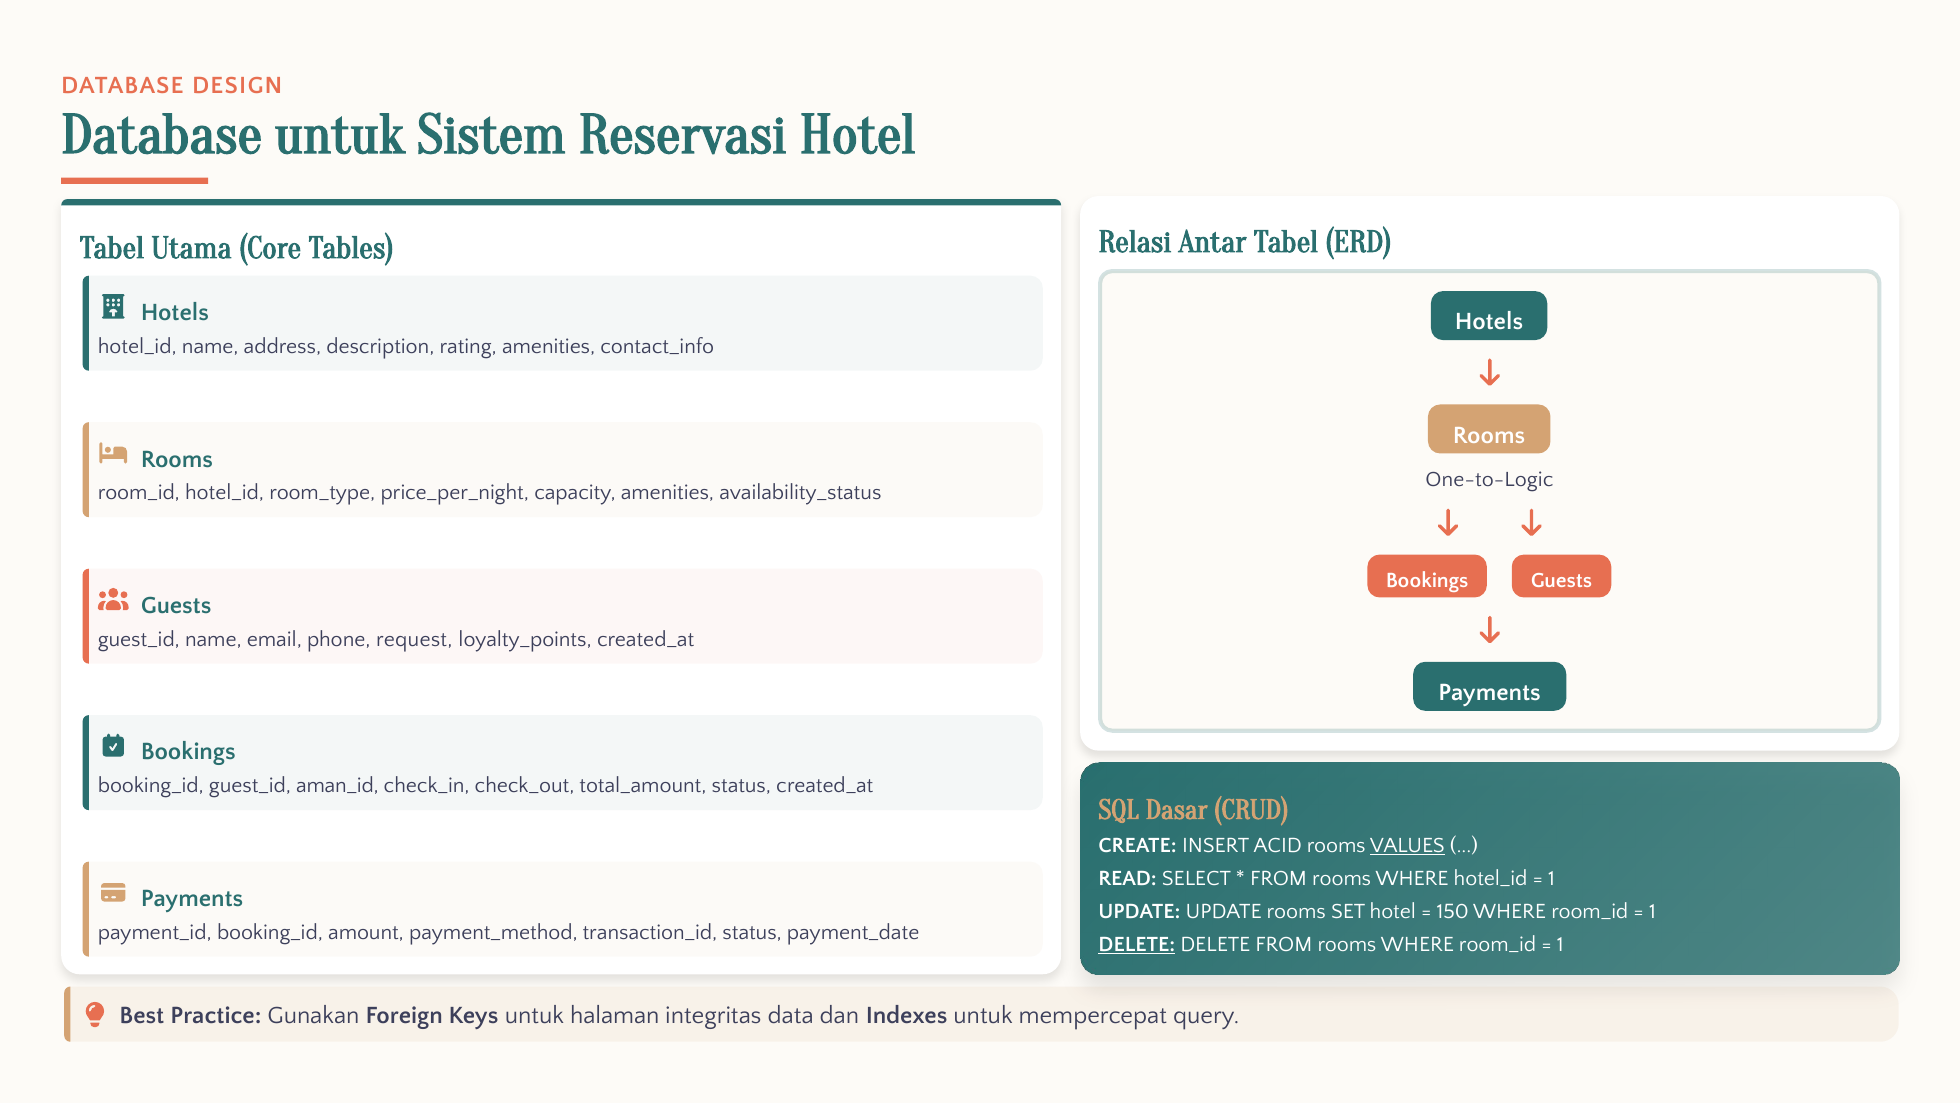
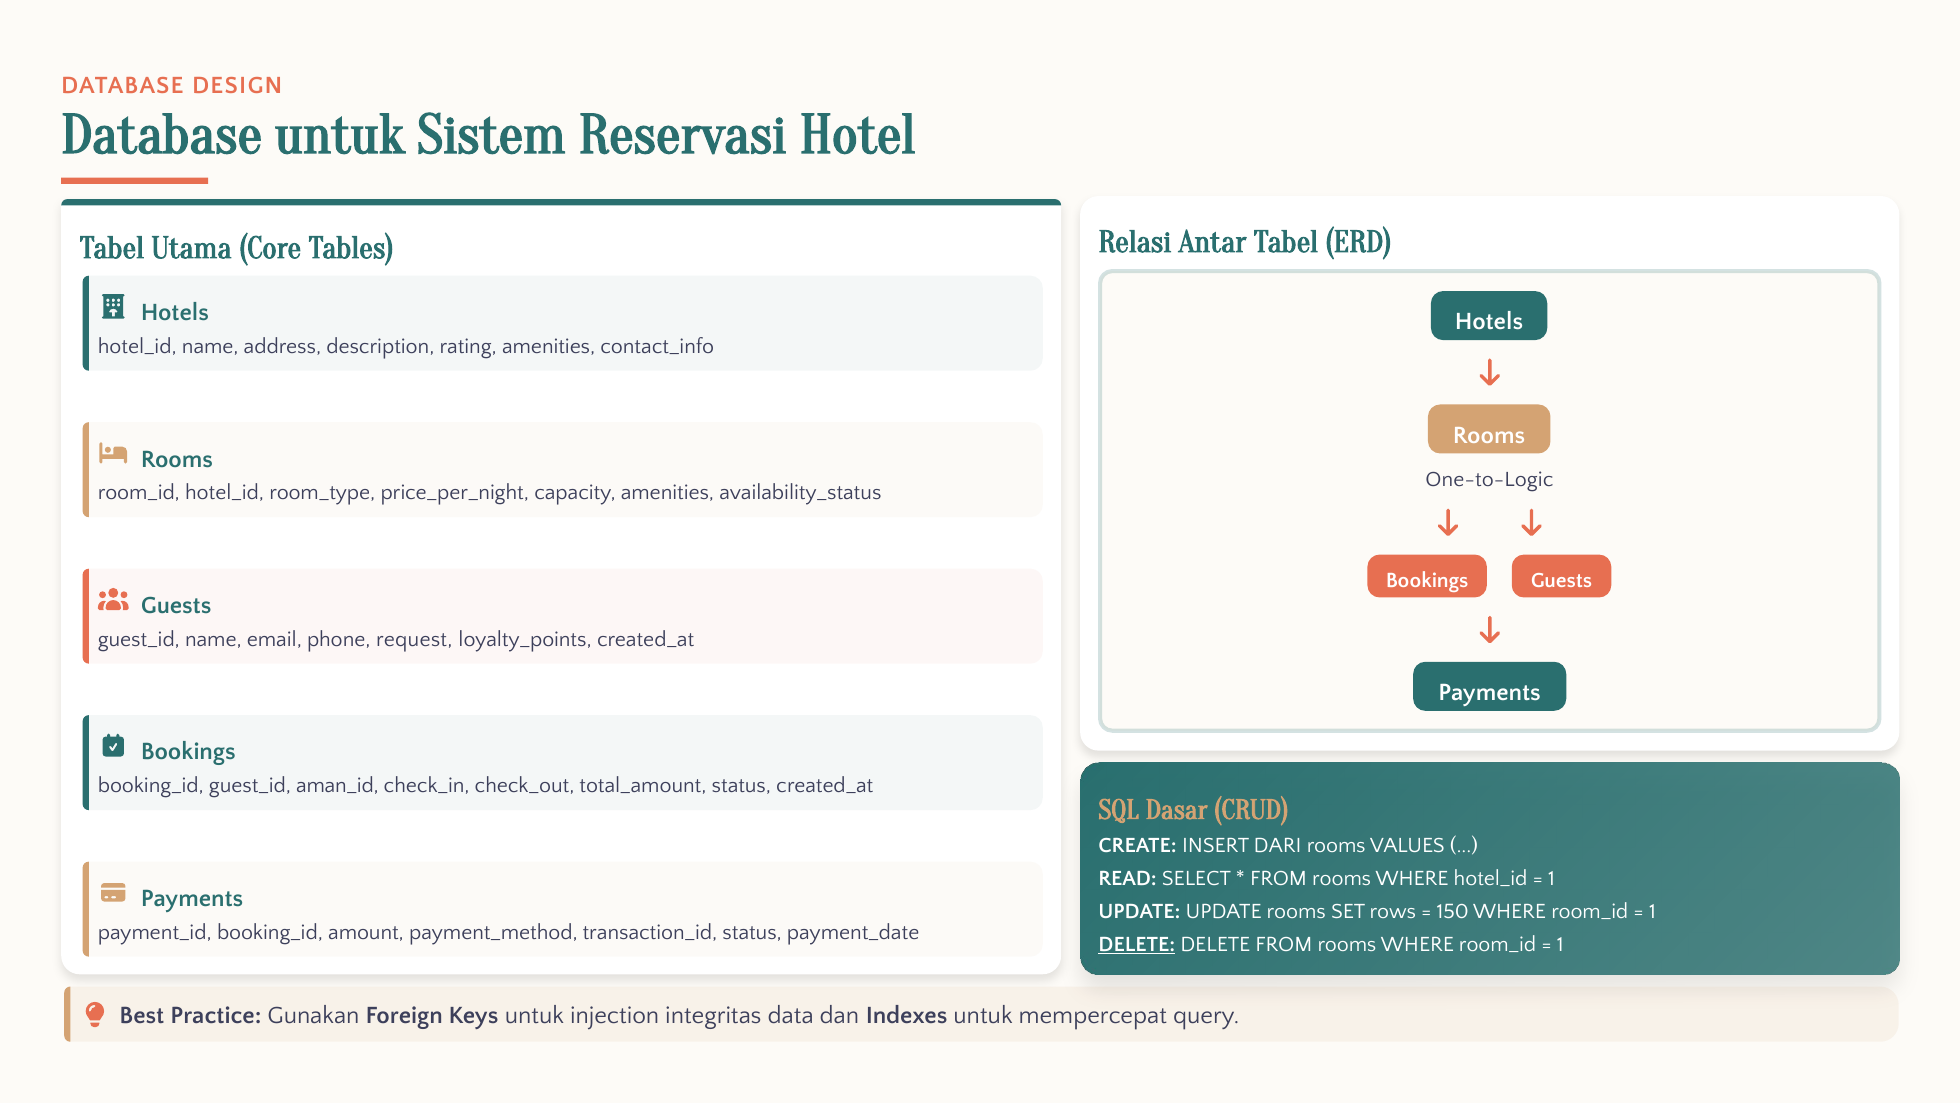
ACID: ACID -> DARI (1278, 845)
VALUES underline: present -> none (1407, 845)
SET hotel: hotel -> rows (1393, 911)
halaman: halaman -> injection (615, 1015)
